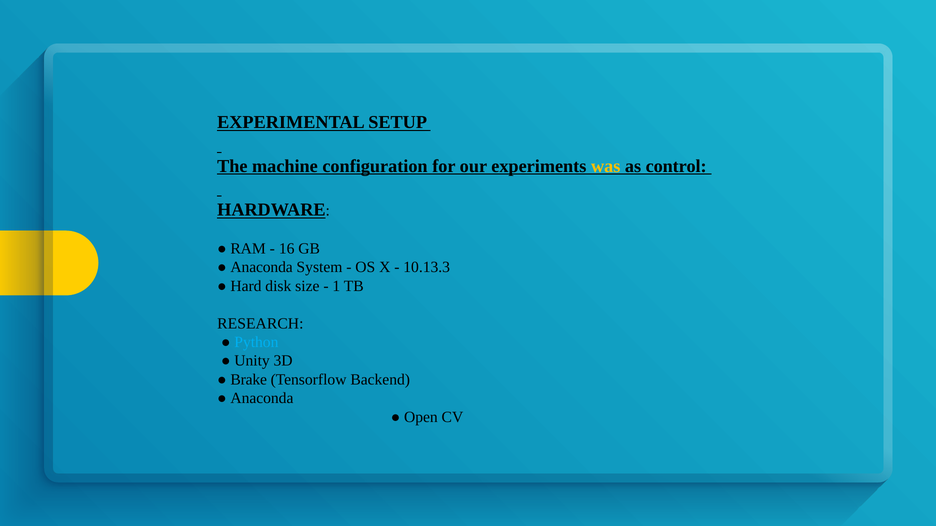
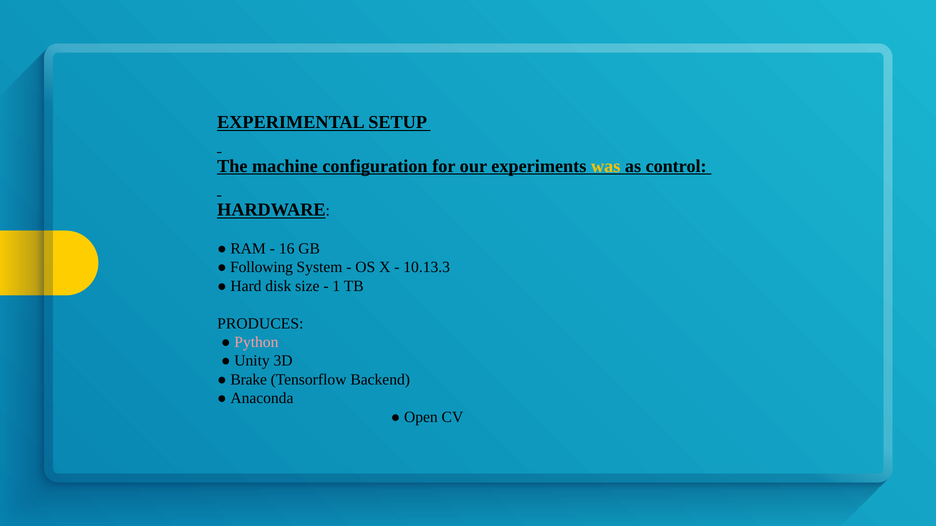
Anaconda: Anaconda -> Following (262, 268)
RESEARCH: RESEARCH -> PRODUCES (260, 324)
Python colour: light blue -> pink (256, 342)
